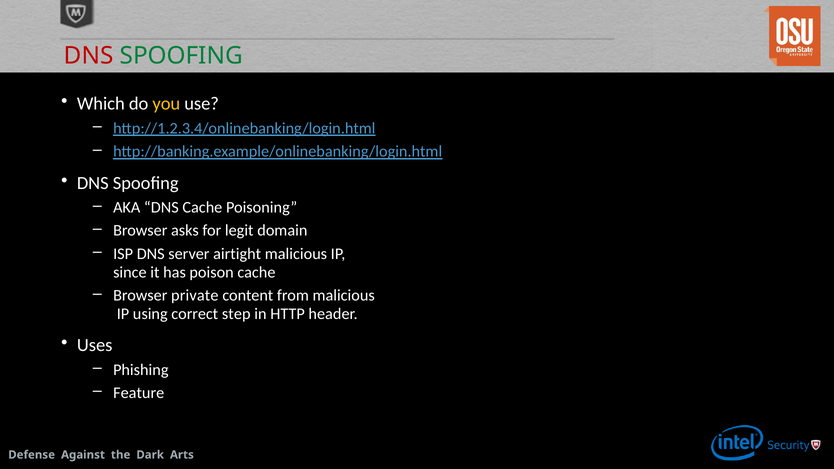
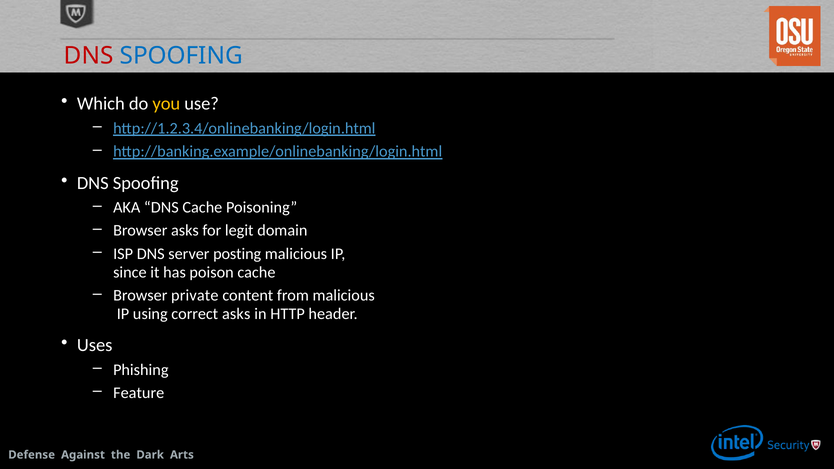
SPOOFING colour: green -> blue (181, 56)
airtight: airtight -> posting (237, 254)
correct step: step -> asks (236, 314)
